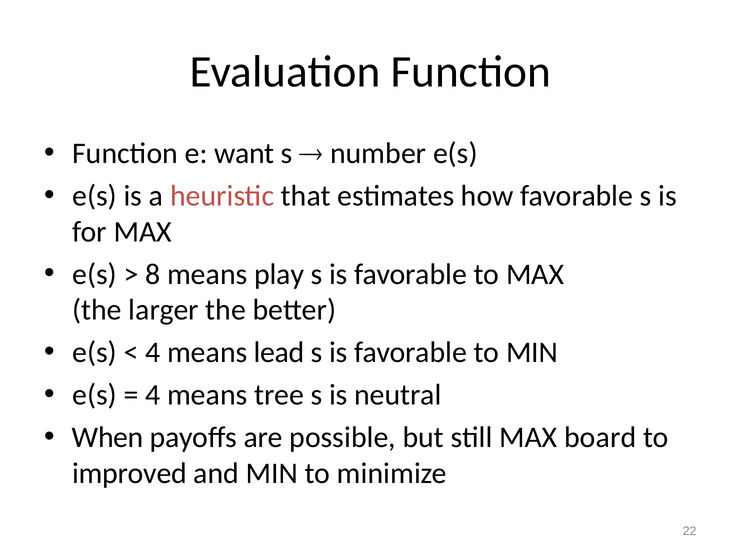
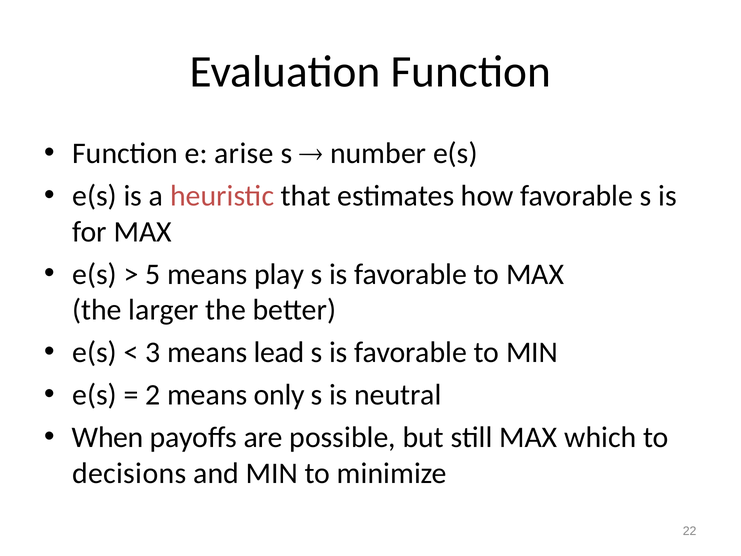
want: want -> arise (244, 153)
8: 8 -> 5 (153, 274)
4: 4 -> 3 (153, 352)
4: 4 -> 2 (153, 395)
tree: tree -> only (279, 395)
board: board -> which (600, 437)
improved: improved -> decisions (129, 473)
